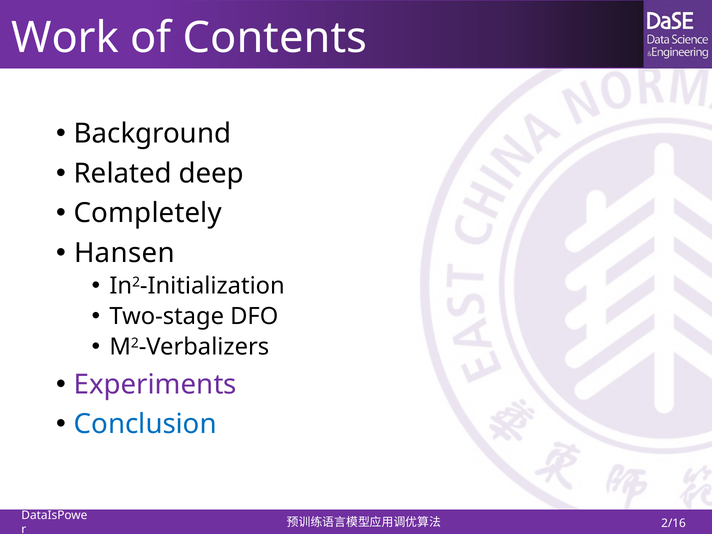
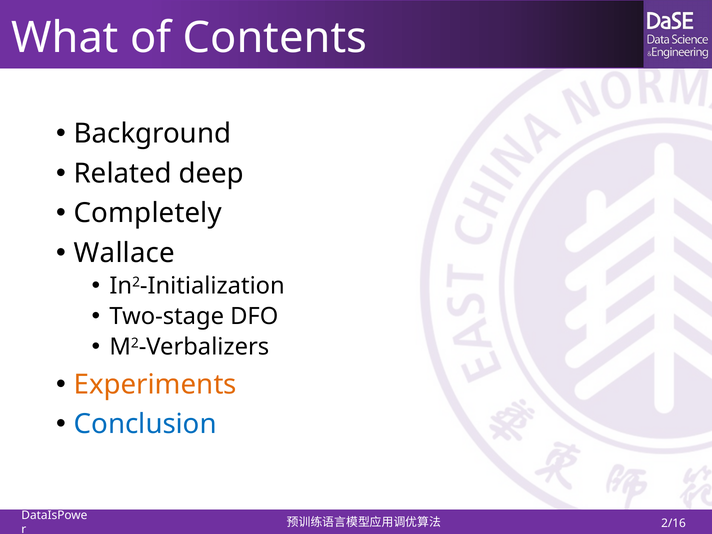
Work: Work -> What (65, 38)
Hansen: Hansen -> Wallace (124, 253)
Experiments colour: purple -> orange (155, 385)
